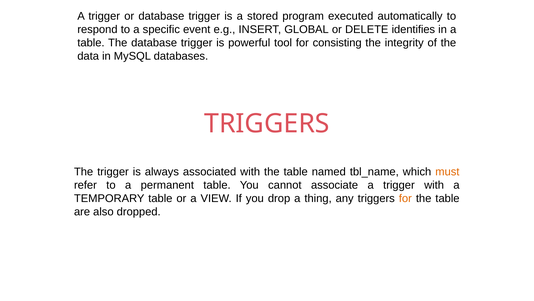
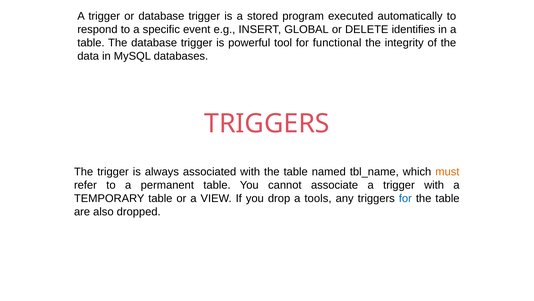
consisting: consisting -> functional (337, 43)
thing: thing -> tools (318, 198)
for colour: orange -> blue (405, 198)
